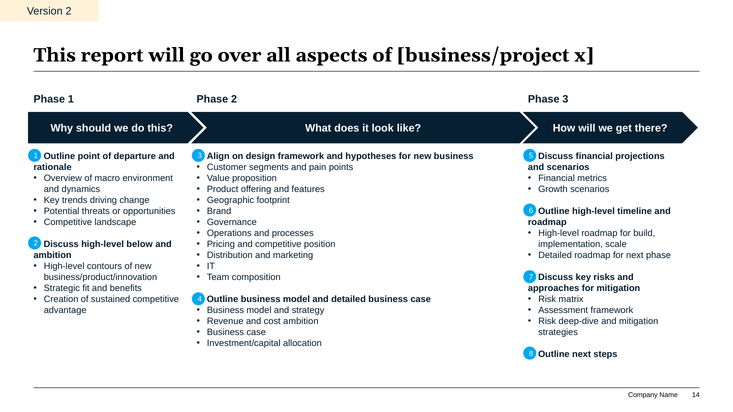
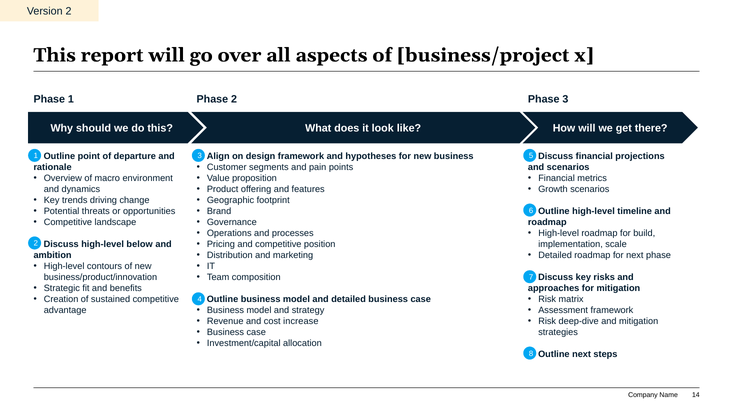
cost ambition: ambition -> increase (301, 321)
